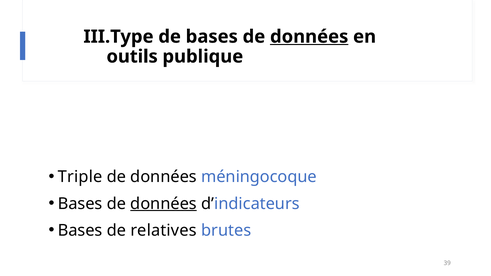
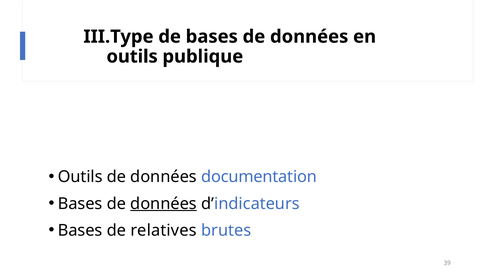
données underline: present -> none (309, 37)
Triple: Triple -> Outils (80, 177)
méningocoque: méningocoque -> documentation (259, 177)
